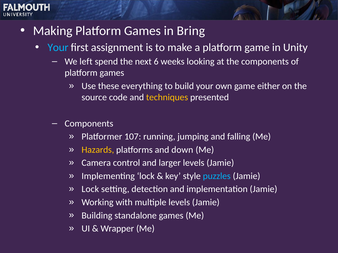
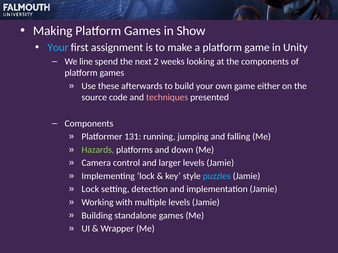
Bring: Bring -> Show (191, 31)
left: left -> line (86, 62)
6: 6 -> 2 (156, 62)
everything: everything -> afterwards (142, 86)
techniques colour: yellow -> pink (167, 97)
107: 107 -> 131 (133, 137)
Hazards colour: yellow -> light green (98, 150)
